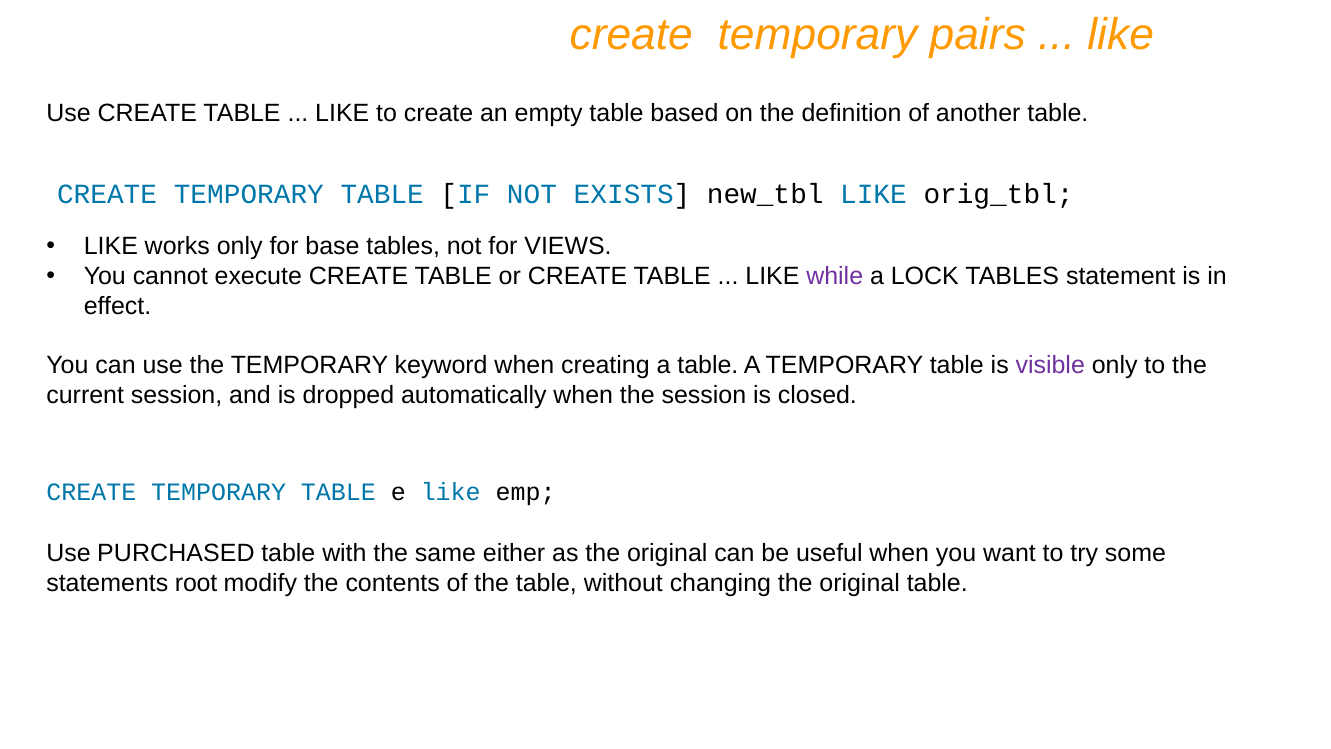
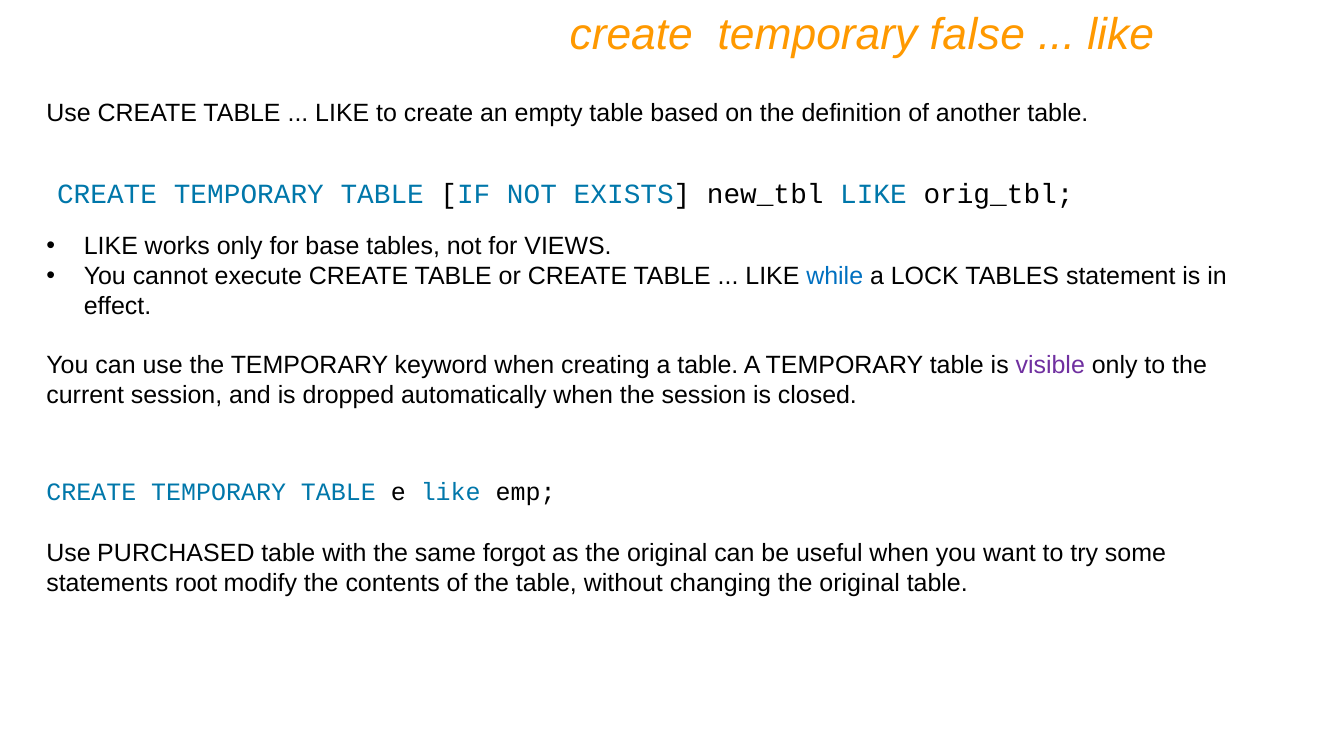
pairs: pairs -> false (977, 35)
while colour: purple -> blue (835, 276)
either: either -> forgot (514, 553)
